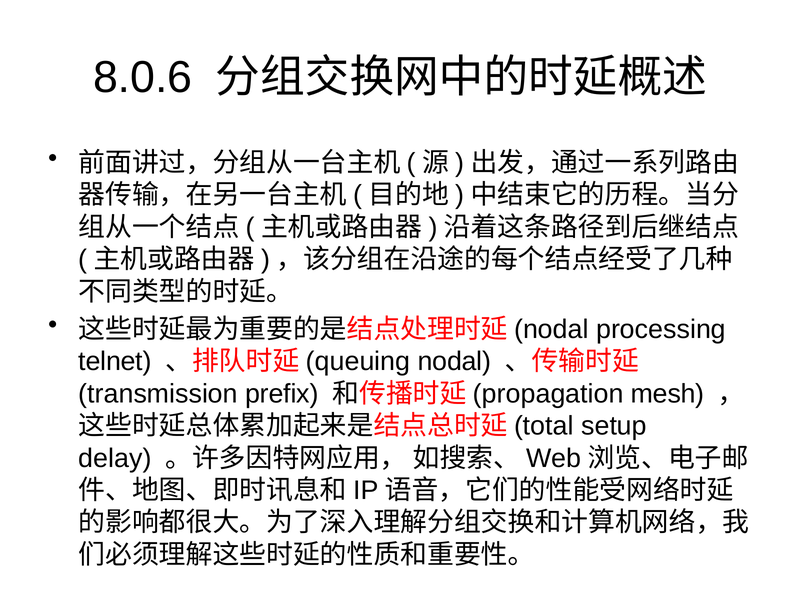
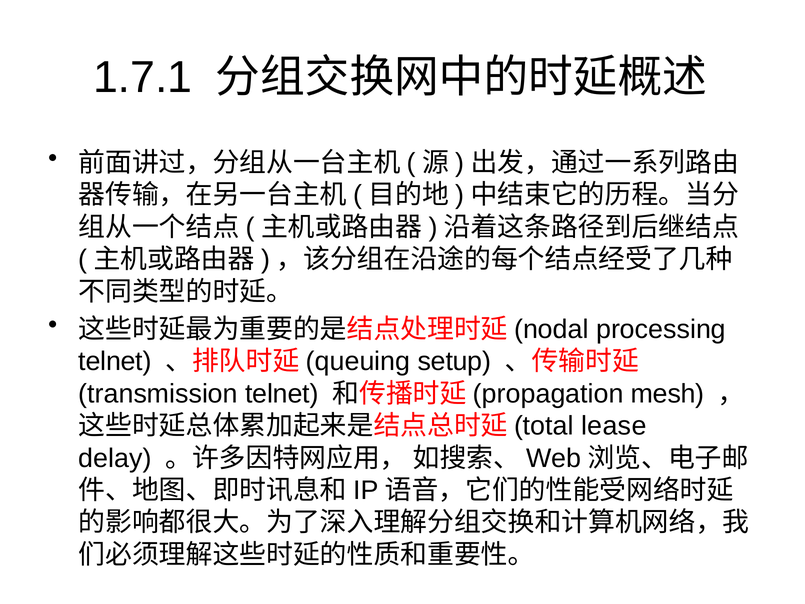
8.0.6: 8.0.6 -> 1.7.1 (143, 78)
nodal: nodal -> setup (454, 361)
prefix: prefix -> telnet (282, 394)
setup: setup -> lease (614, 426)
